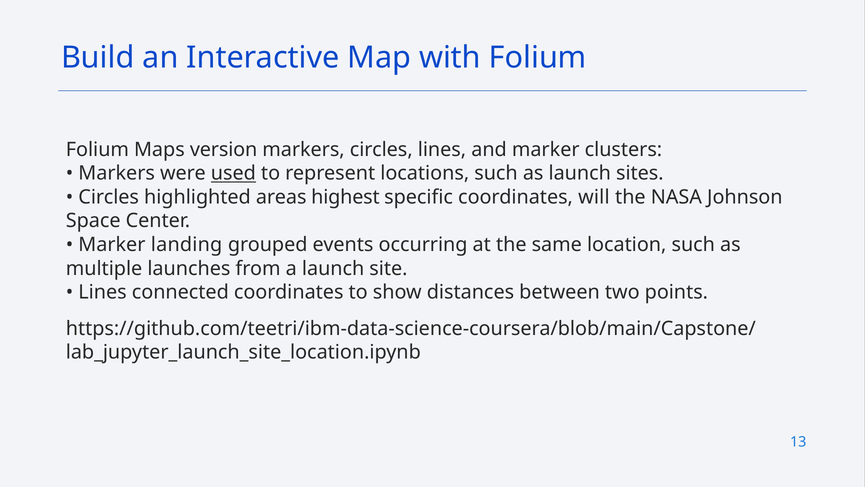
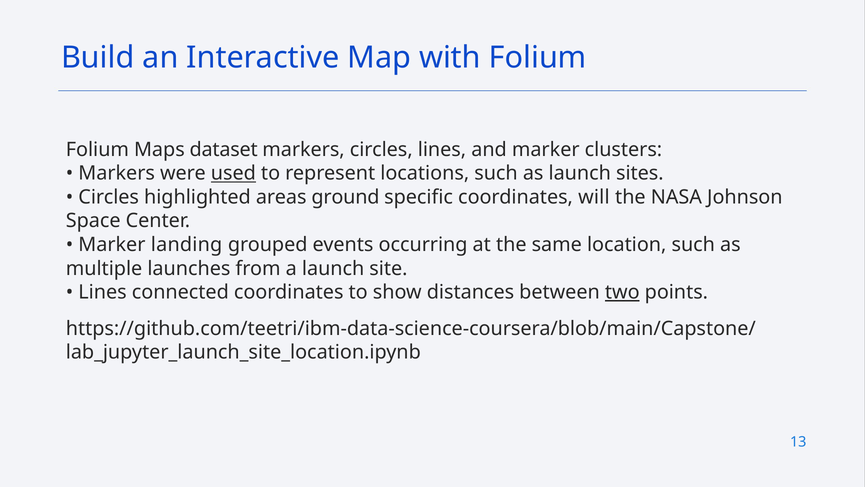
version: version -> dataset (224, 149)
highest: highest -> ground (345, 197)
two underline: none -> present (622, 292)
